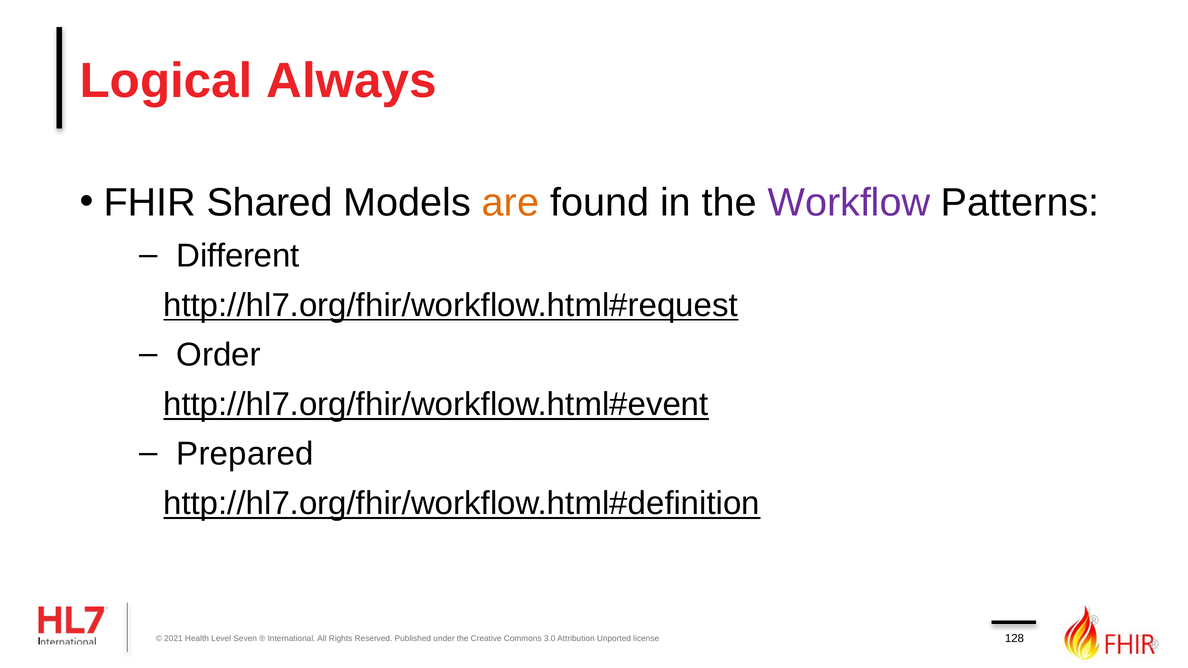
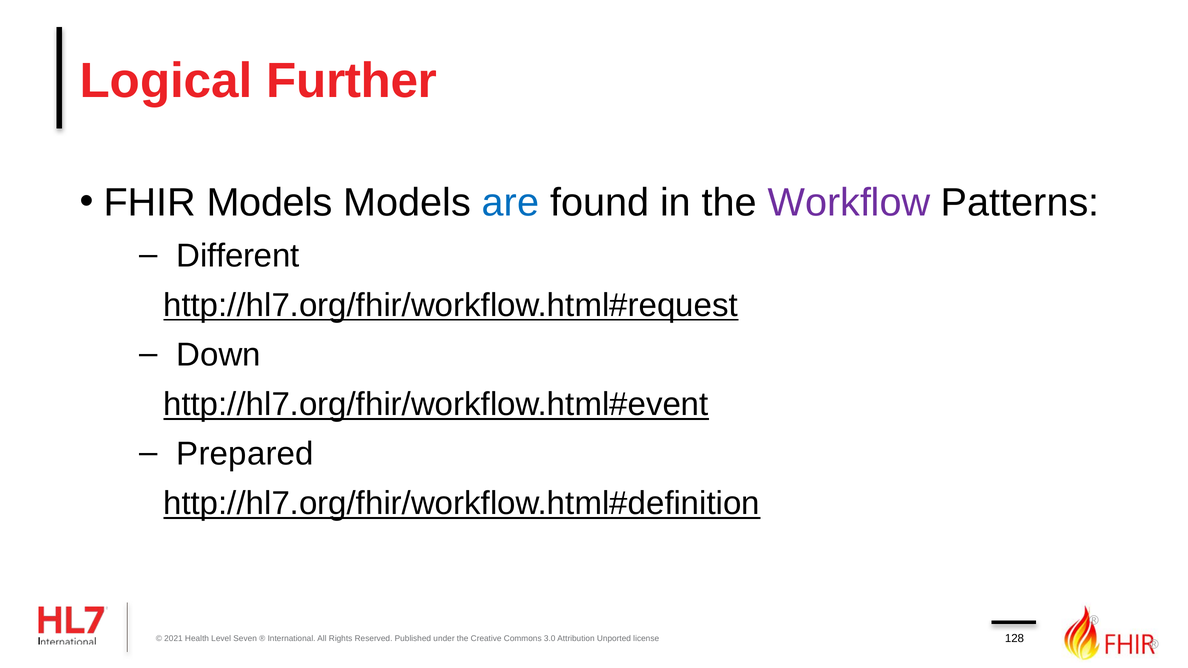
Always: Always -> Further (352, 81)
FHIR Shared: Shared -> Models (270, 203)
are colour: orange -> blue (510, 203)
Order: Order -> Down (219, 355)
